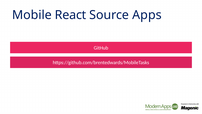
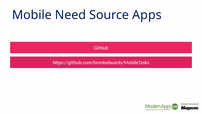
React: React -> Need (70, 15)
